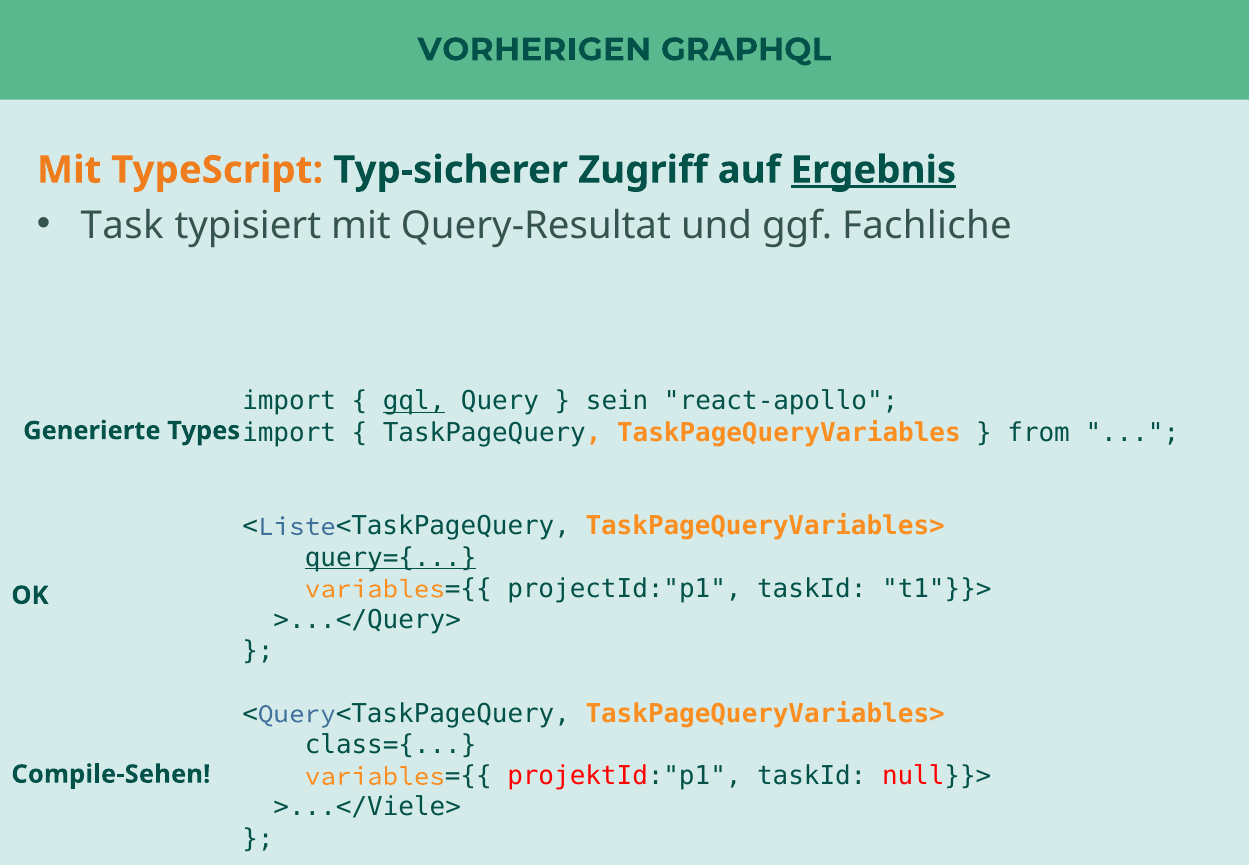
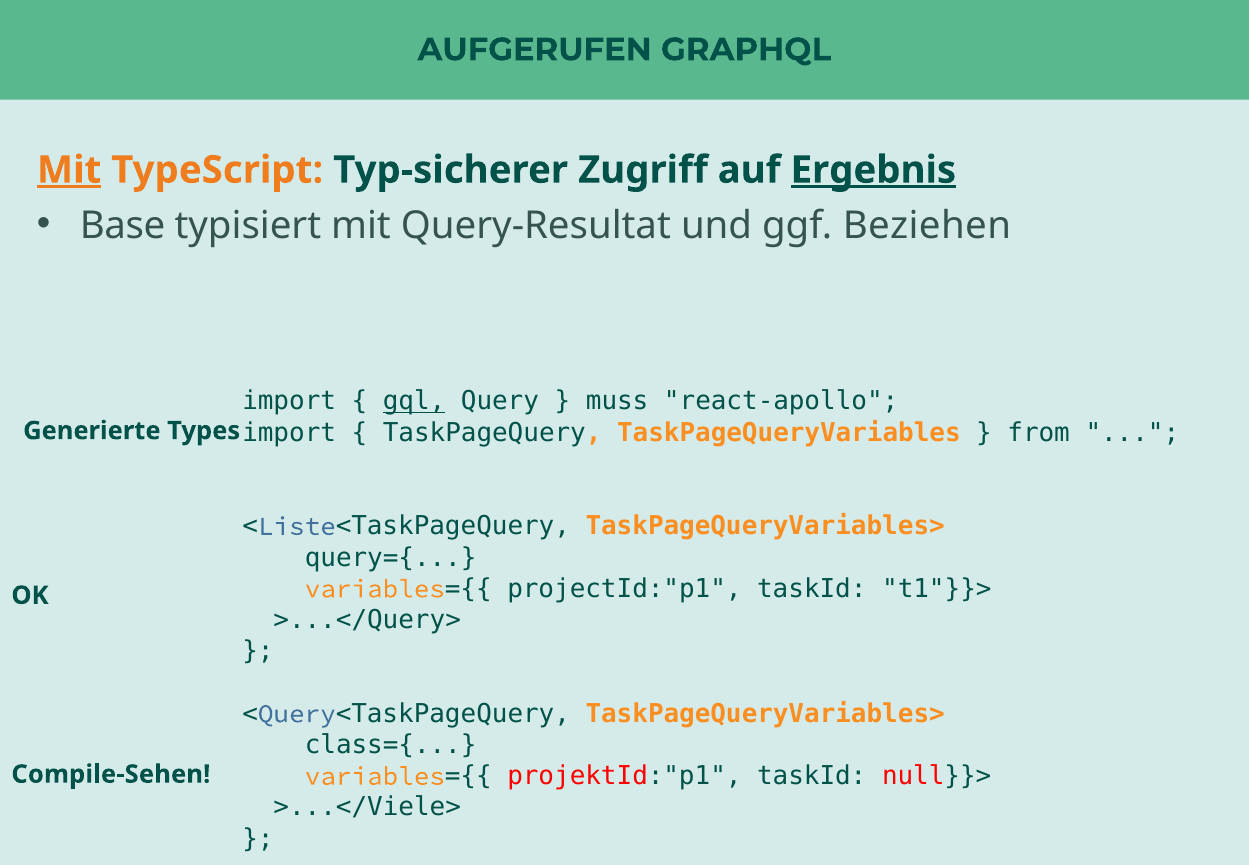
VORHERIGEN: VORHERIGEN -> AUFGERUFEN (535, 50)
Mit underline: none -> present (69, 170)
Task: Task -> Base (123, 225)
Fachliche: Fachliche -> Beziehen (927, 225)
sein: sein -> muss (617, 401)
query={ underline: present -> none (391, 557)
